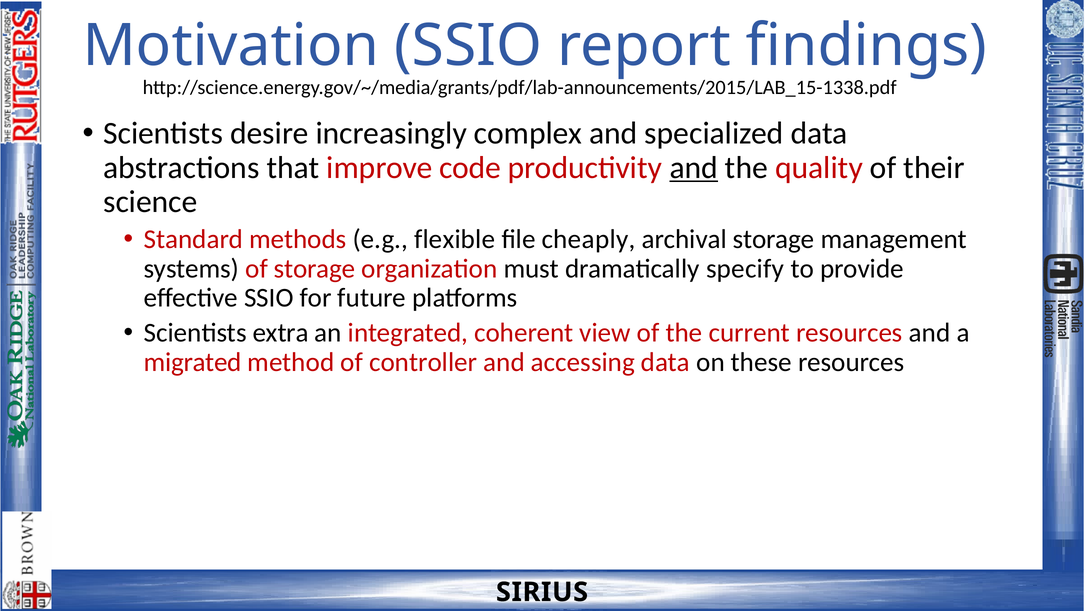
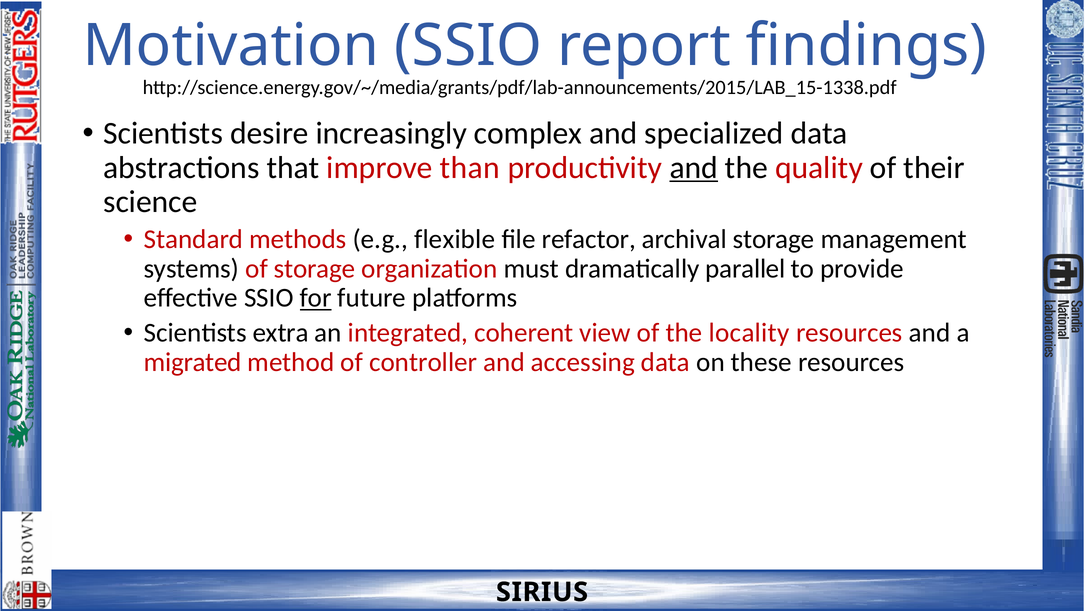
code: code -> than (470, 168)
cheaply: cheaply -> refactor (589, 239)
specify: specify -> parallel (745, 269)
for underline: none -> present (316, 298)
current: current -> locality (749, 333)
